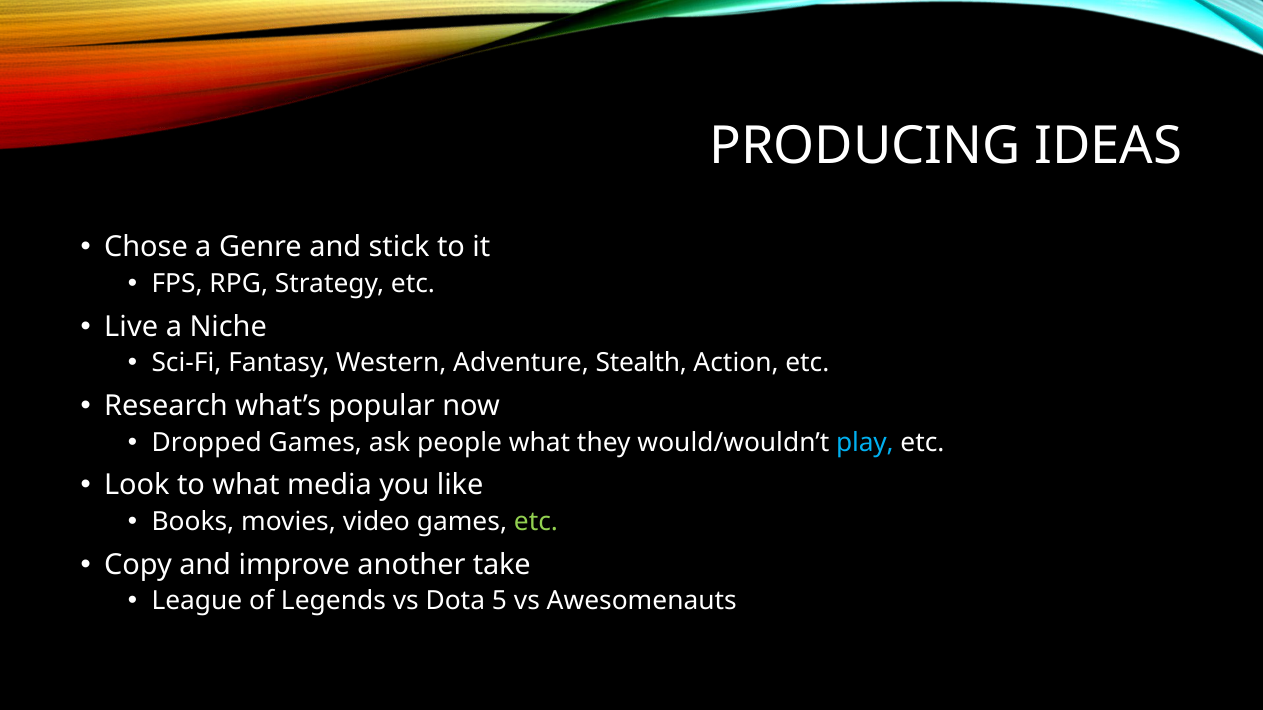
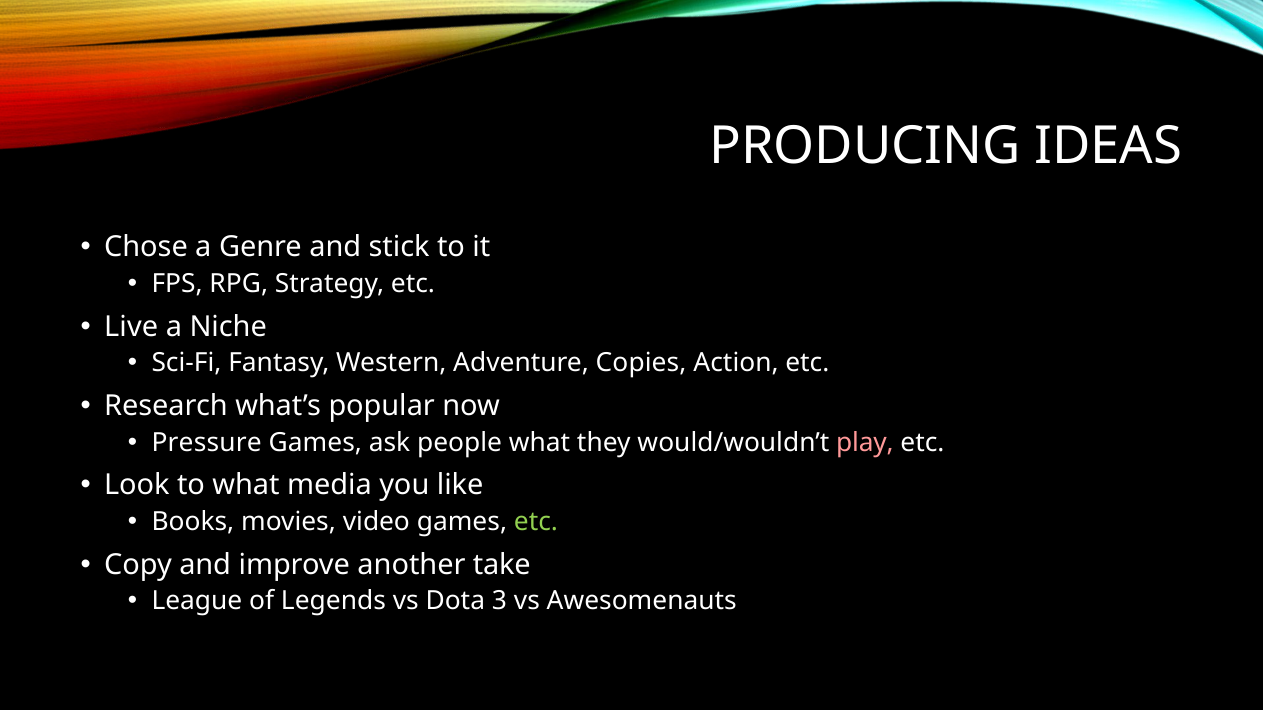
Stealth: Stealth -> Copies (641, 363)
Dropped: Dropped -> Pressure (207, 443)
play colour: light blue -> pink (865, 443)
5: 5 -> 3 (500, 602)
